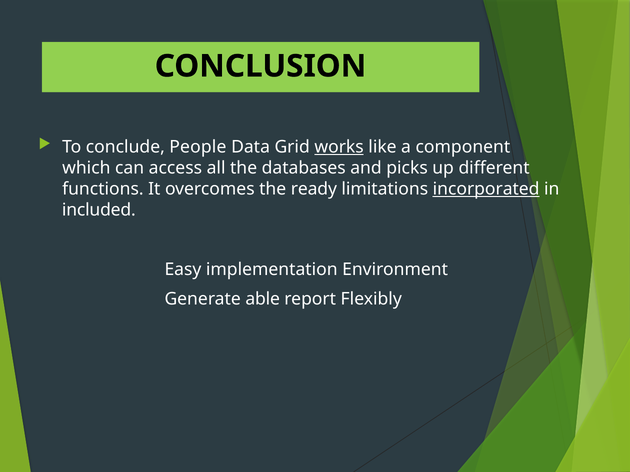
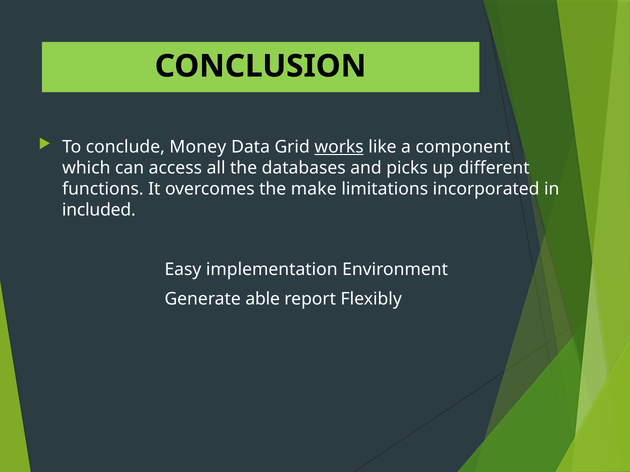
People: People -> Money (198, 147)
ready: ready -> make (314, 189)
incorporated underline: present -> none (486, 189)
